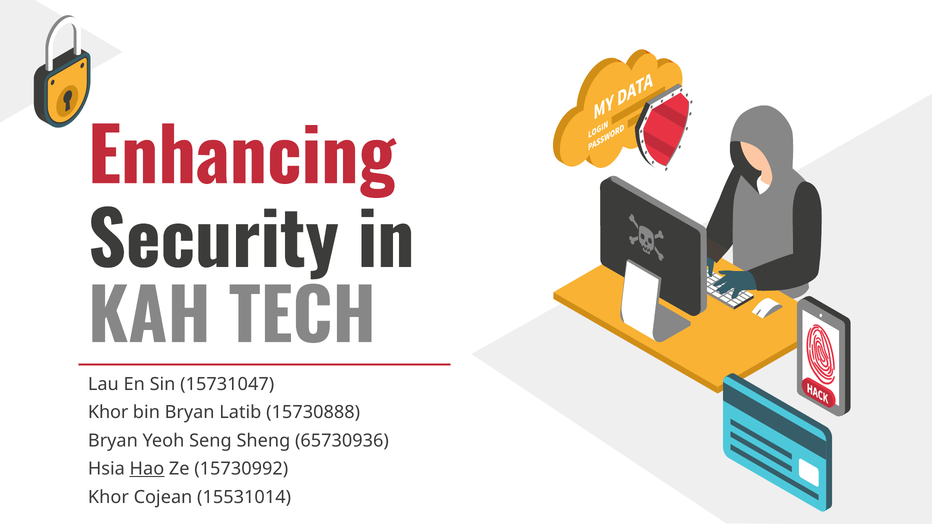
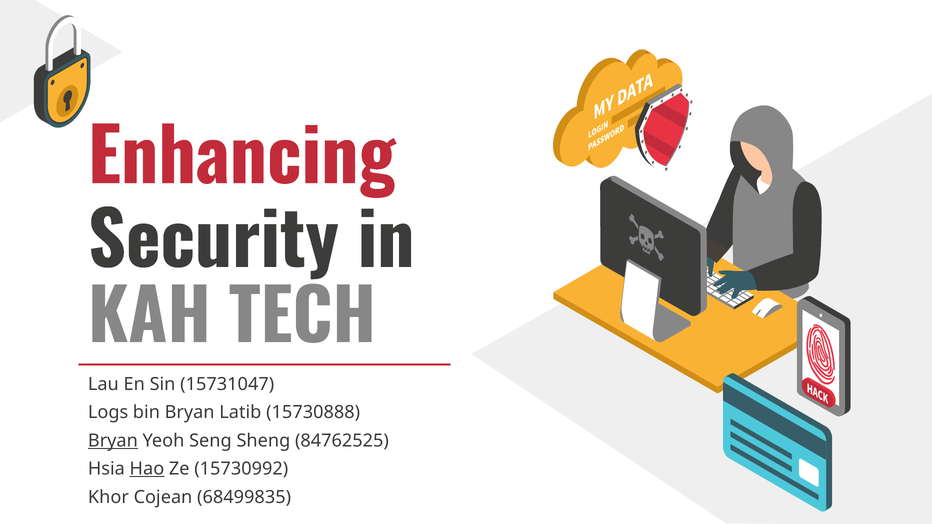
Khor: Khor -> Logs (108, 413)
Bryan underline: none -> present (113, 441)
65730936: 65730936 -> 84762525 (342, 441)
15531014: 15531014 -> 68499835 (244, 497)
